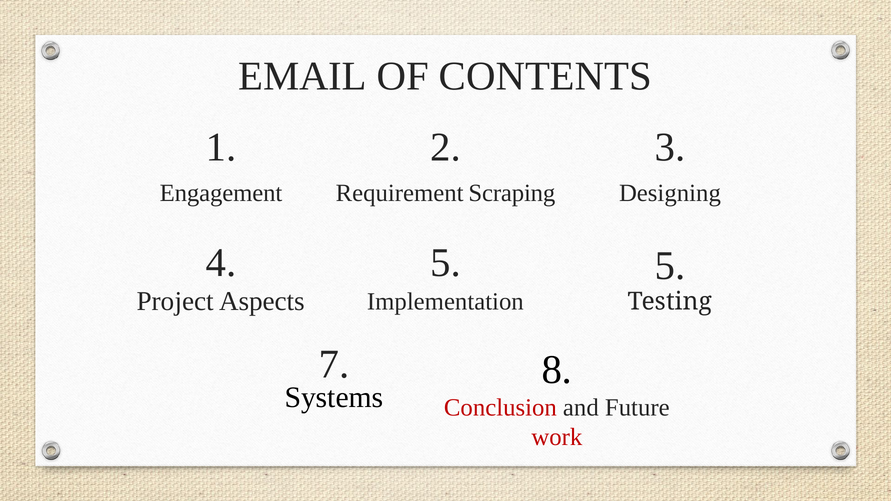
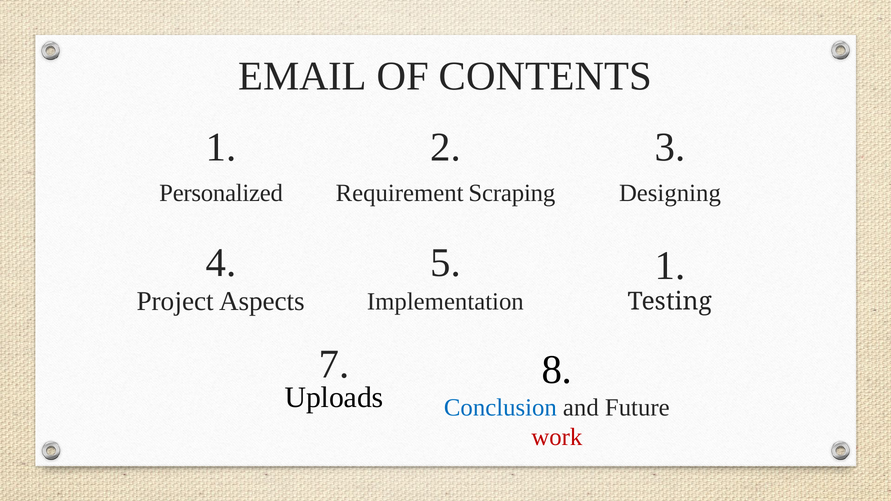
Engagement: Engagement -> Personalized (221, 193)
5 5: 5 -> 1 (670, 266)
Systems: Systems -> Uploads (334, 398)
Conclusion colour: red -> blue (500, 408)
